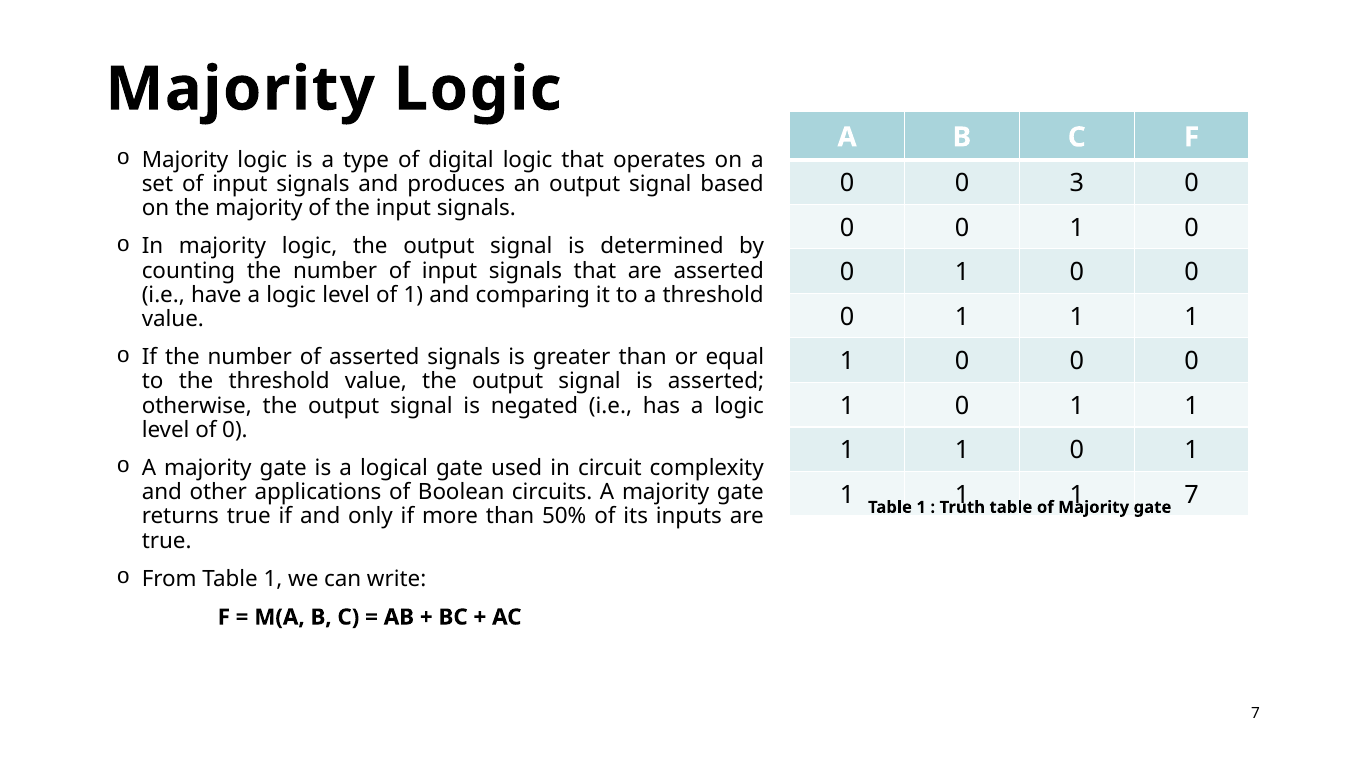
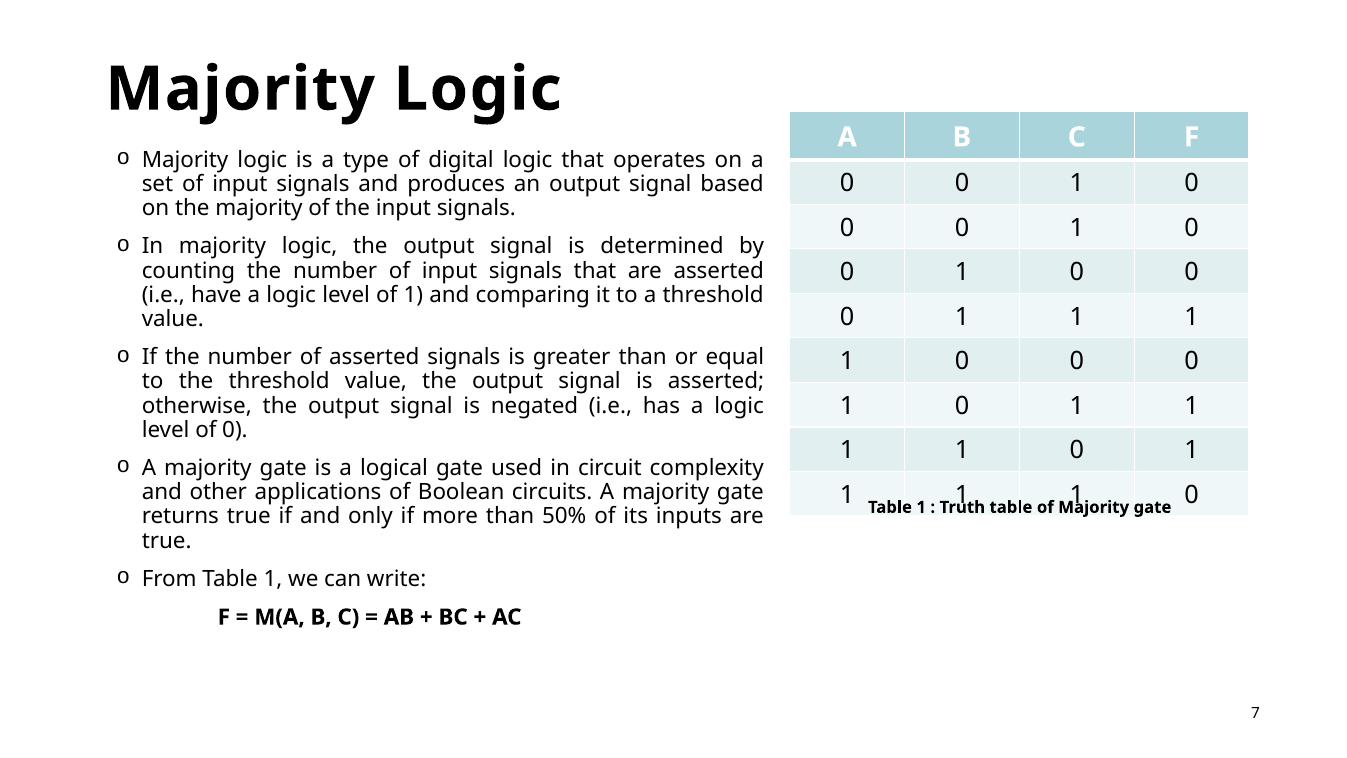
3: 3 -> 1 (1077, 183)
7: 7 -> 0 (1192, 495)
